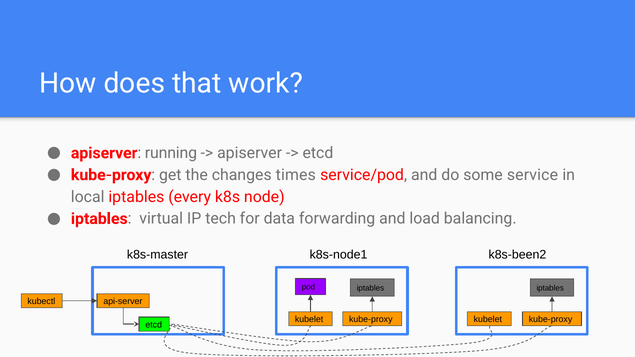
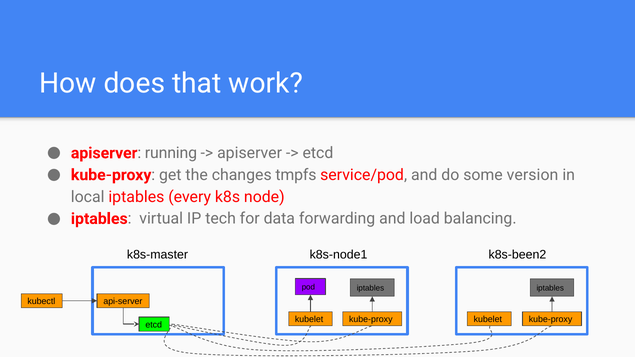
times: times -> tmpfs (296, 175)
service: service -> version (533, 175)
